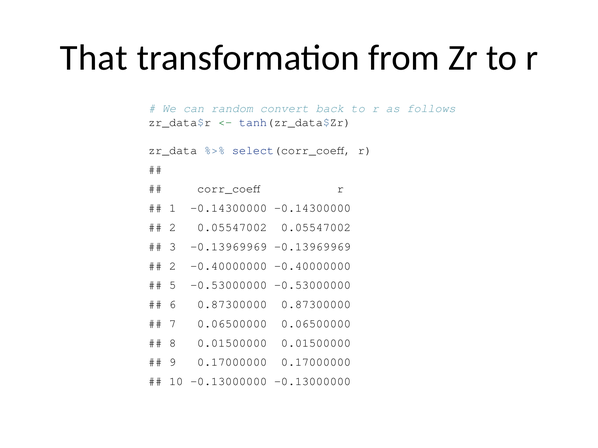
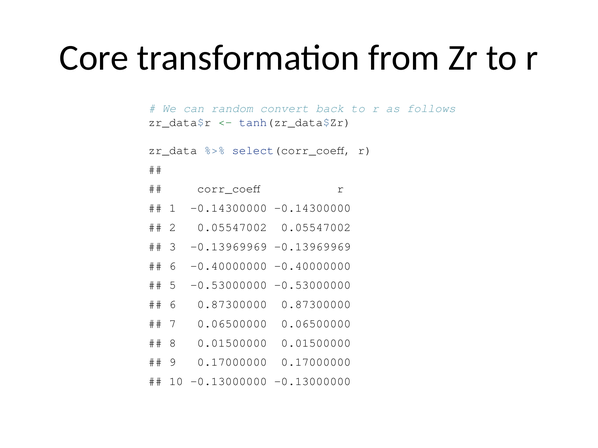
That: That -> Core (94, 58)
2: 2 -> 6 (173, 266)
